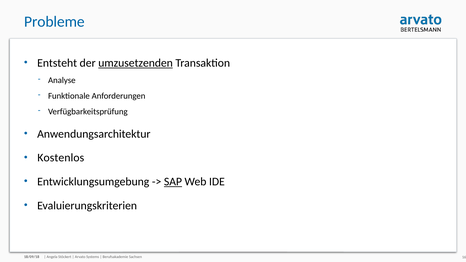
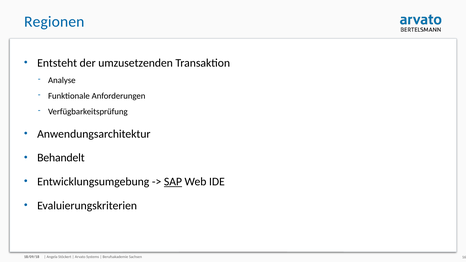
Probleme: Probleme -> Regionen (54, 22)
umzusetzenden underline: present -> none (136, 63)
Kostenlos: Kostenlos -> Behandelt (61, 158)
